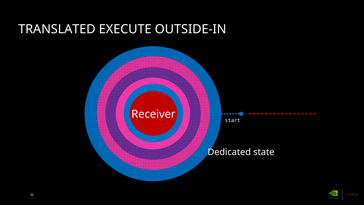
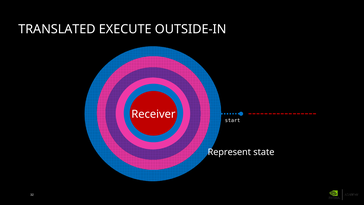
Dedicated: Dedicated -> Represent (229, 152)
